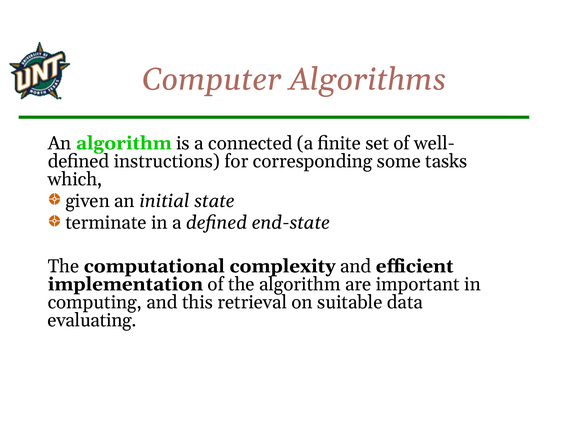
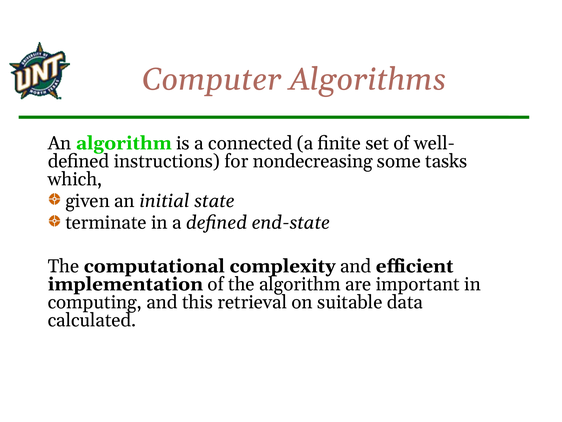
corresponding: corresponding -> nondecreasing (313, 161)
evaluating: evaluating -> calculated (92, 320)
